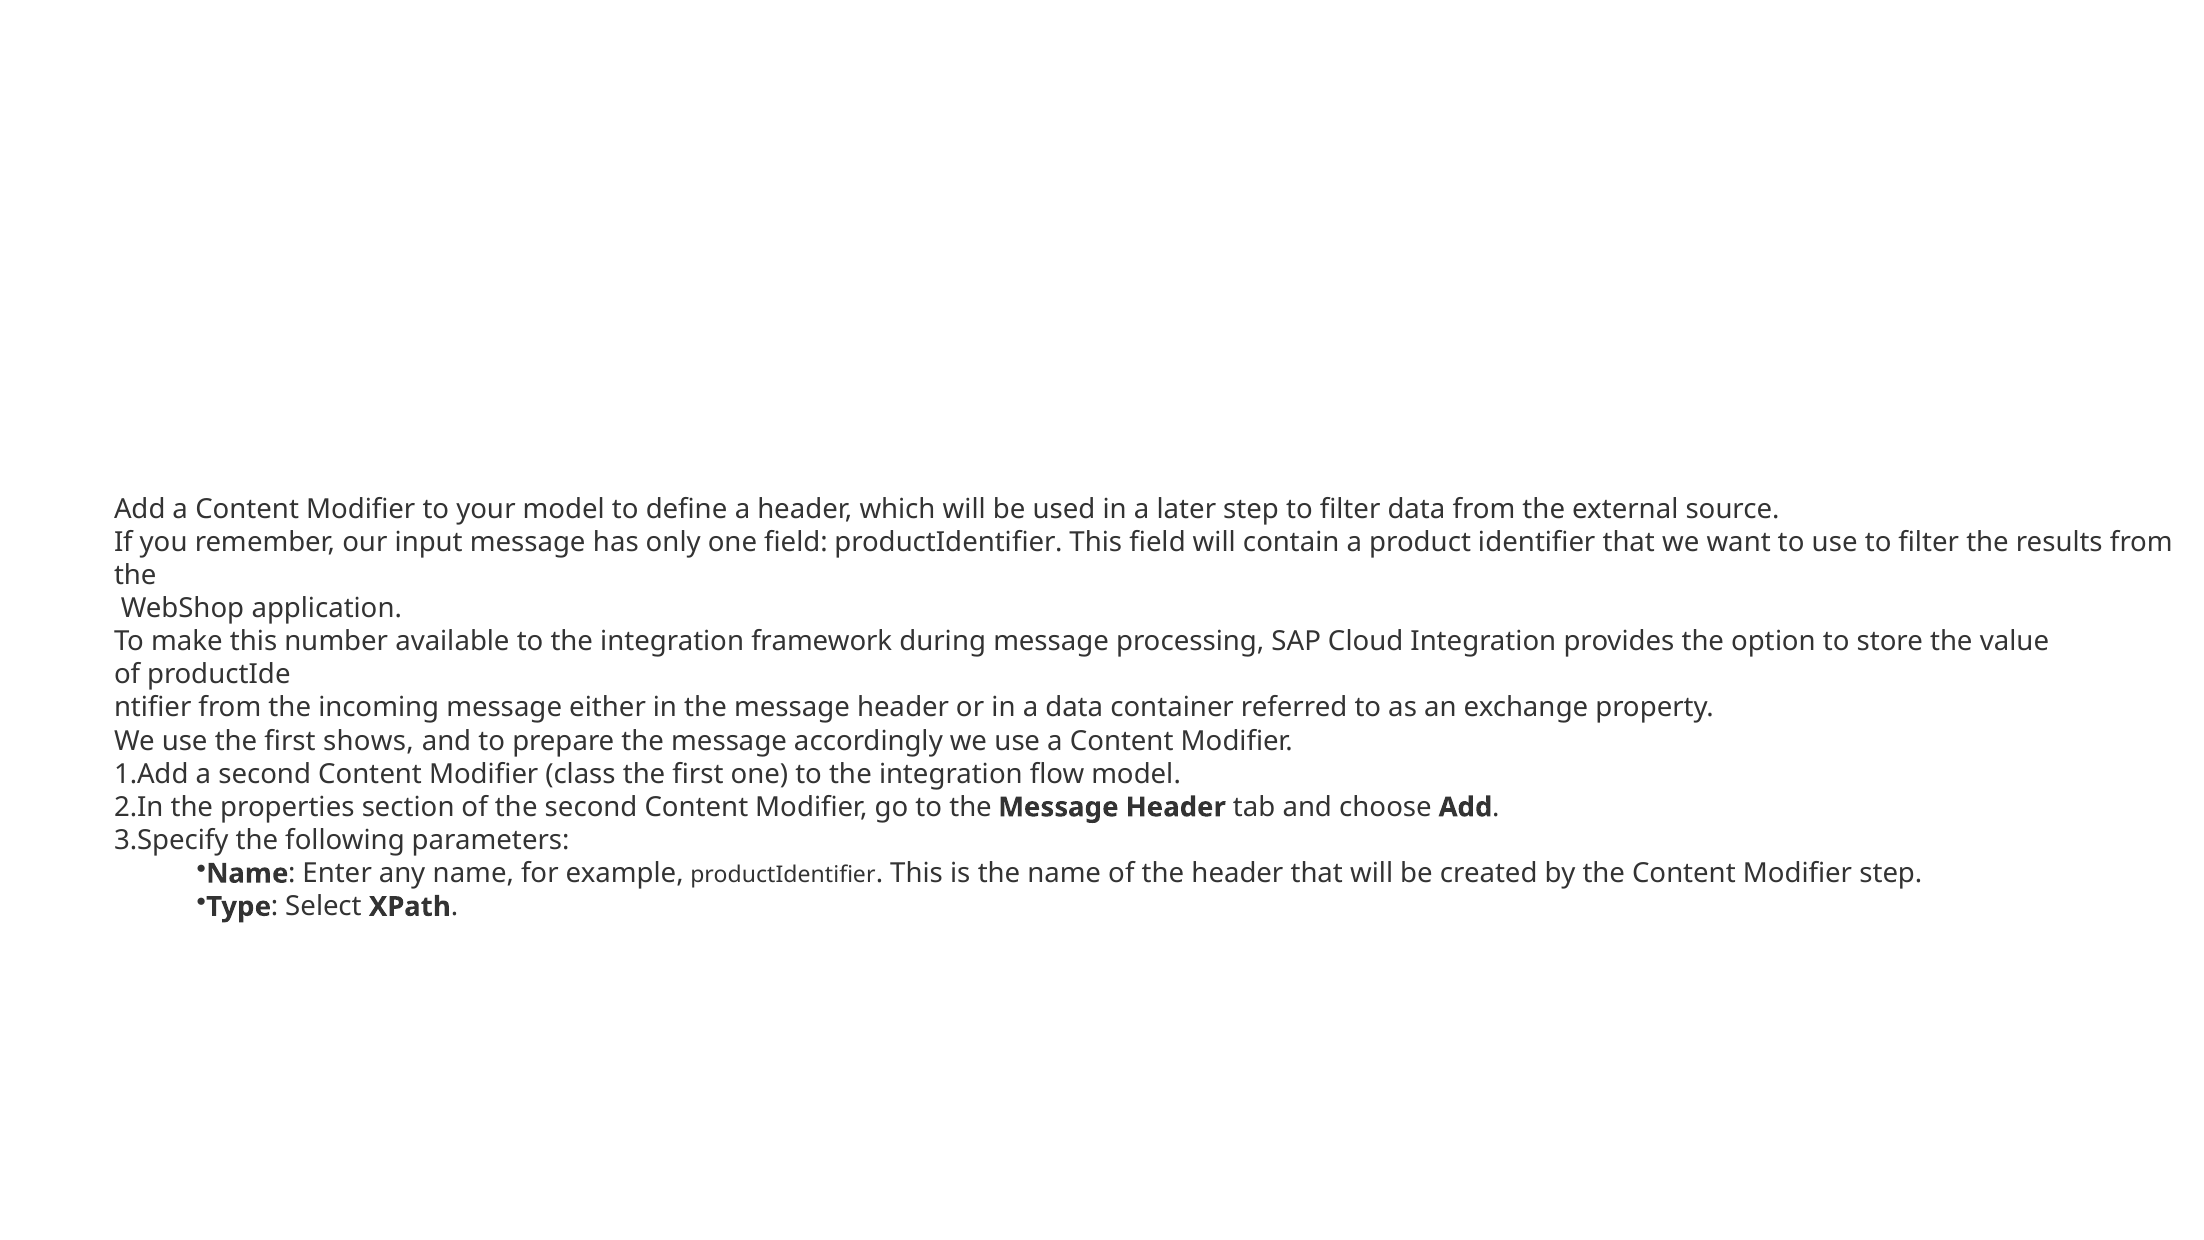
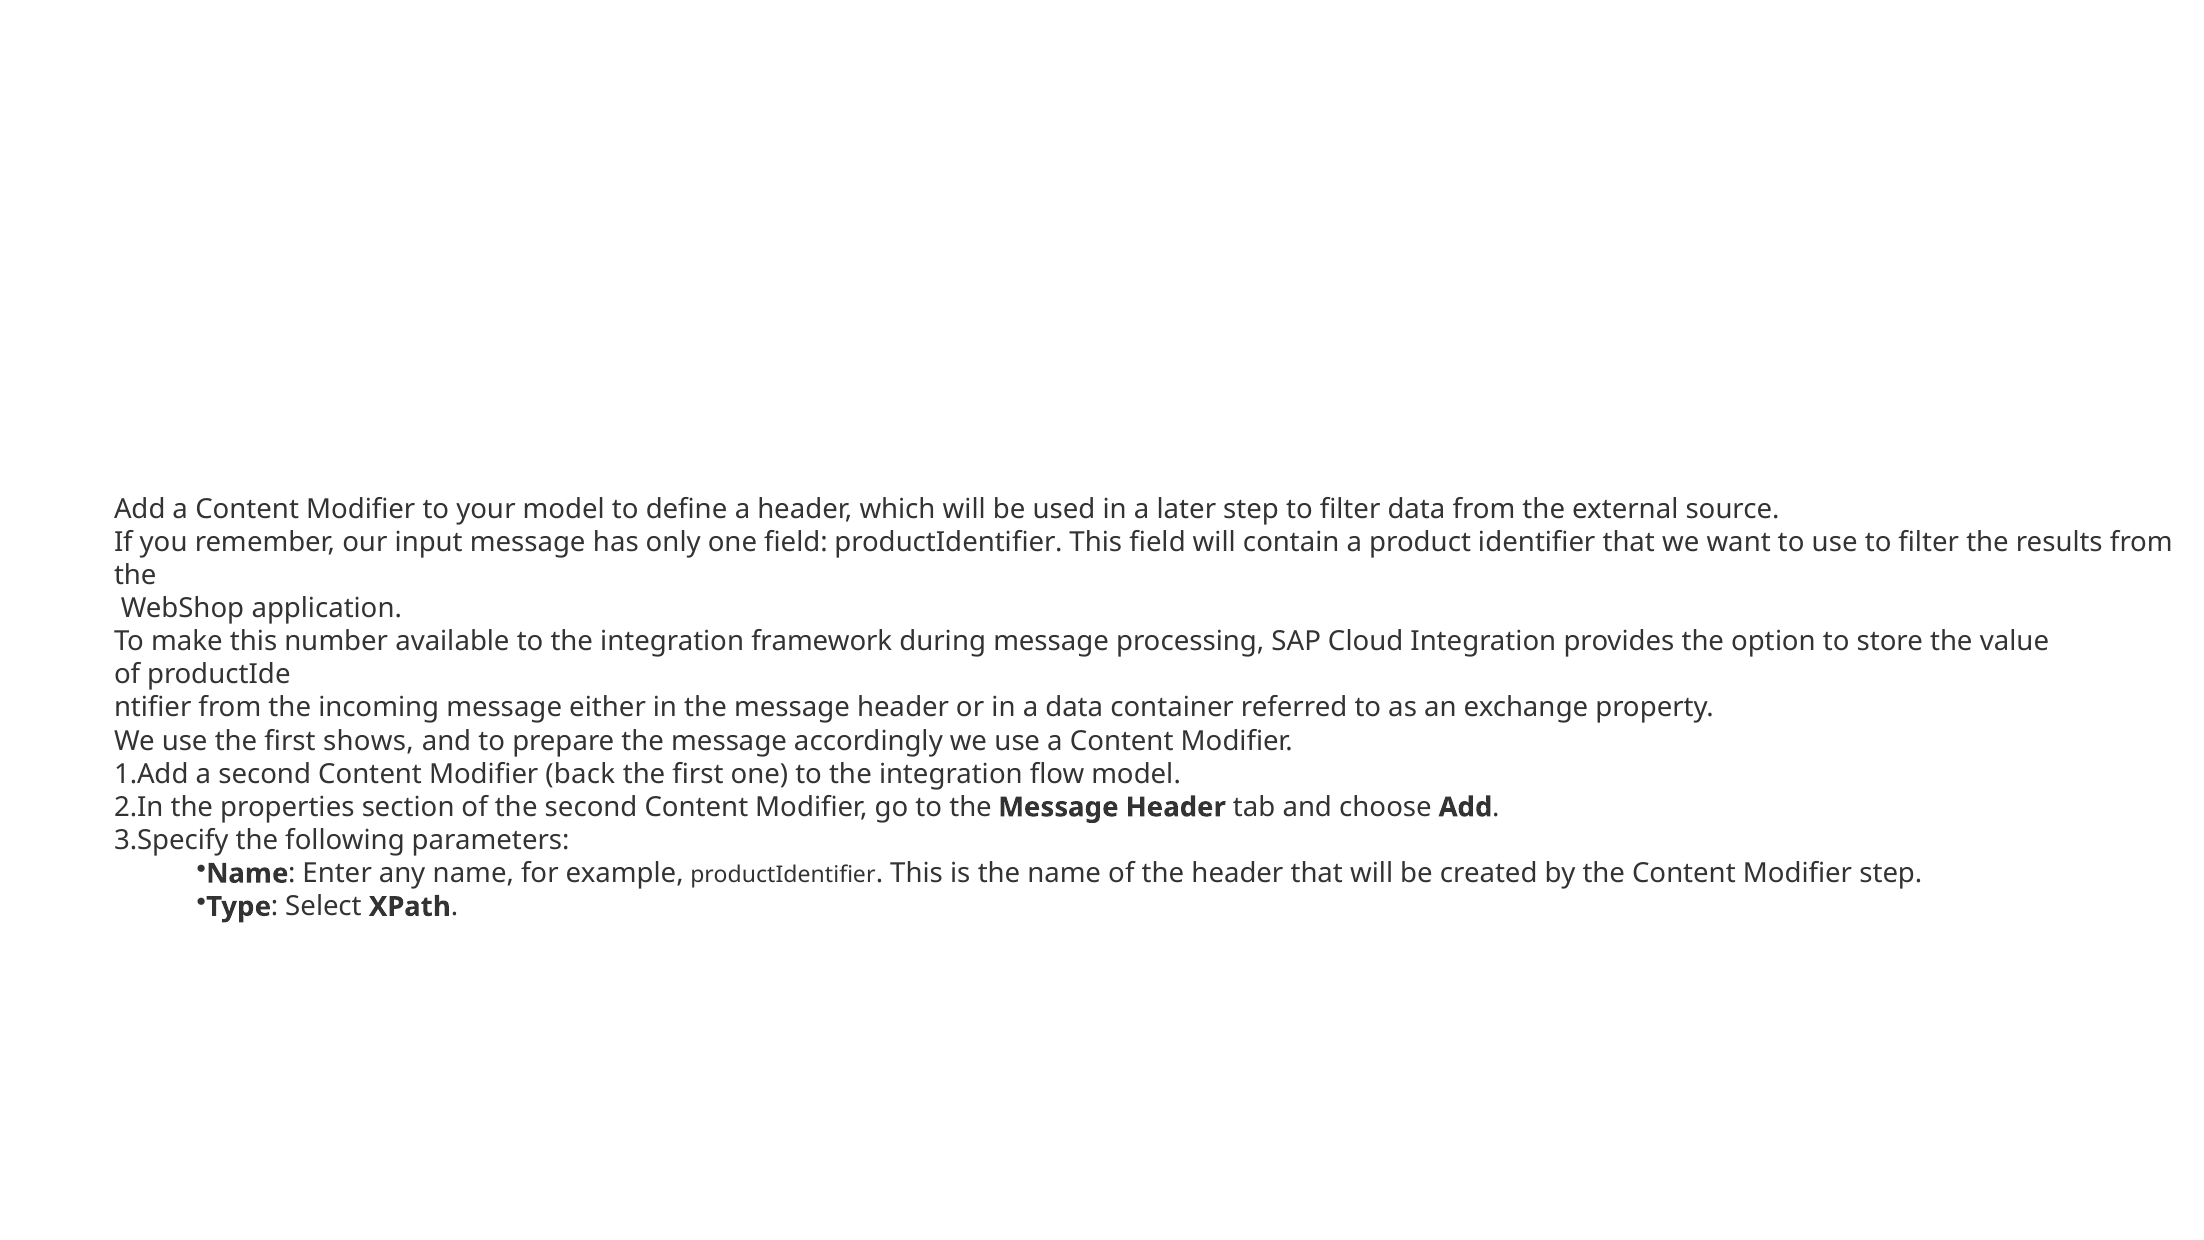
class: class -> back (580, 774)
